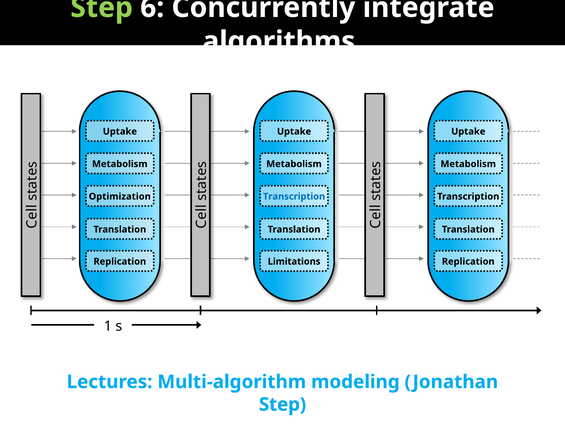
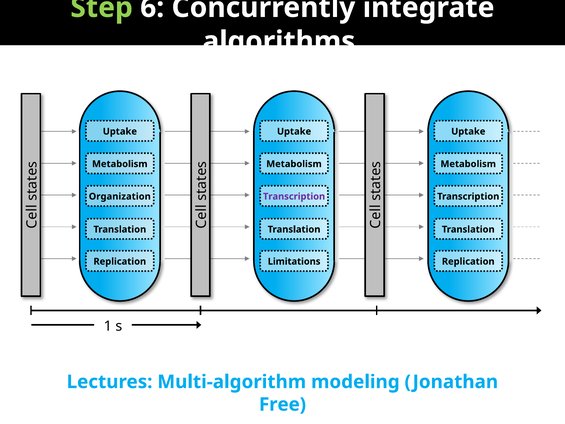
Optimization: Optimization -> Organization (120, 196)
Transcription colour: blue -> purple (294, 196)
Step: Step -> Free (282, 404)
